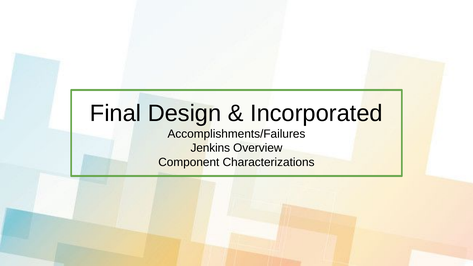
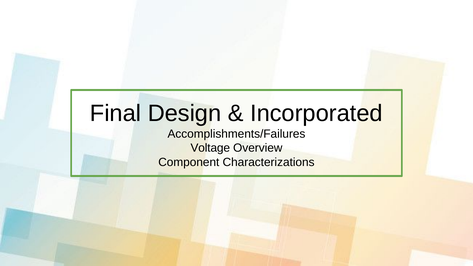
Jenkins: Jenkins -> Voltage (210, 148)
